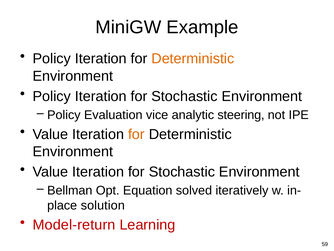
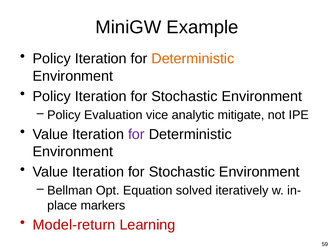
steering: steering -> mitigate (241, 115)
for colour: orange -> purple (136, 134)
solution: solution -> markers (103, 205)
